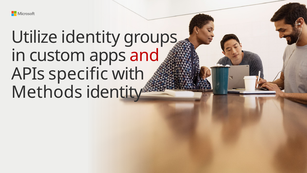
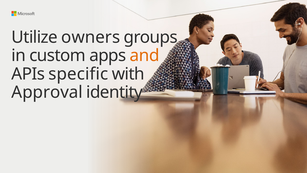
Utilize identity: identity -> owners (91, 37)
and colour: red -> orange (145, 56)
Methods: Methods -> Approval (47, 92)
